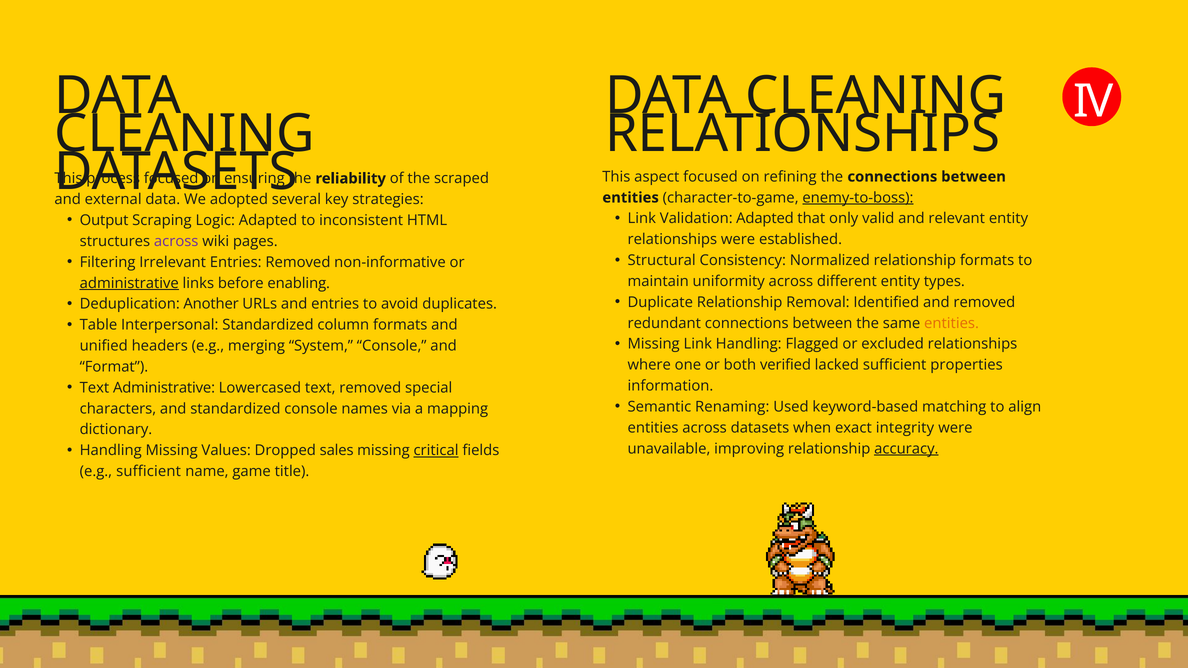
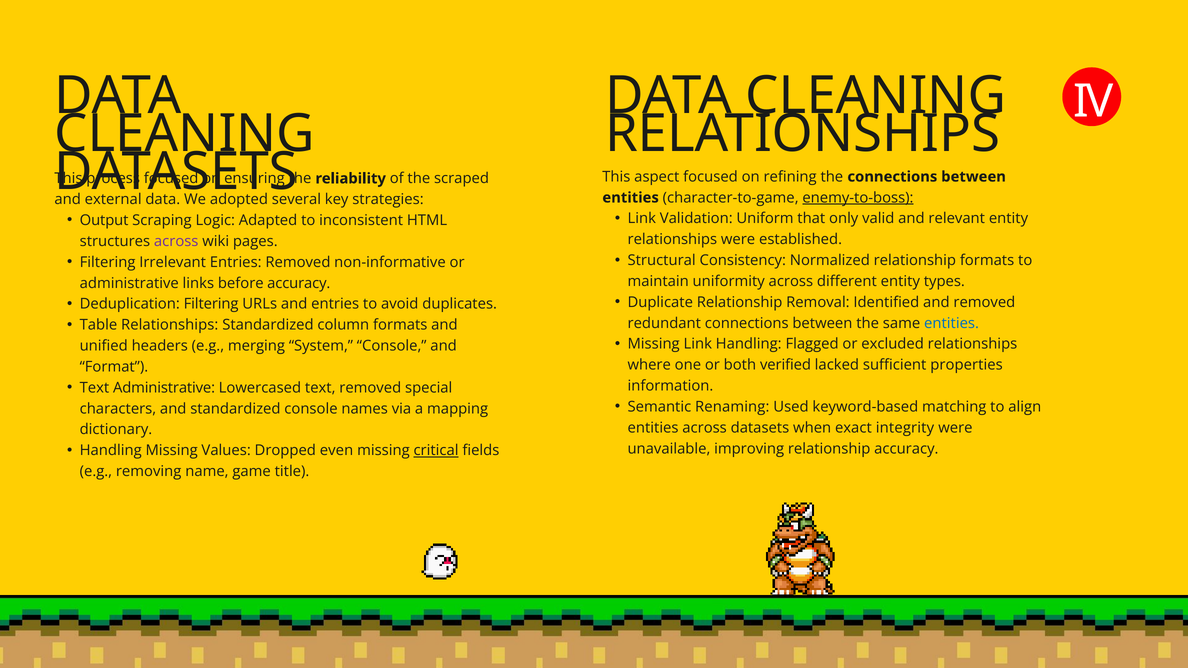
Validation Adapted: Adapted -> Uniform (765, 219)
administrative underline: present -> none (129, 283)
before enabling: enabling -> accuracy (299, 283)
Deduplication Another: Another -> Filtering (211, 304)
Table Interpersonal: Interpersonal -> Relationships (170, 325)
entities colour: orange -> blue (952, 323)
sales: sales -> even (337, 451)
accuracy underline: present -> none (906, 449)
e.g sufficient: sufficient -> removing (149, 472)
